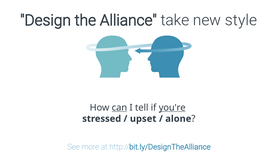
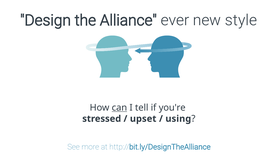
take: take -> ever (175, 20)
you're underline: present -> none (172, 108)
alone: alone -> using (178, 119)
